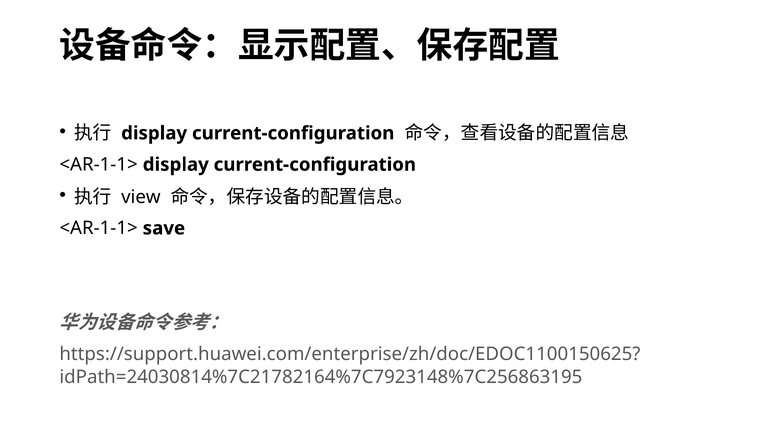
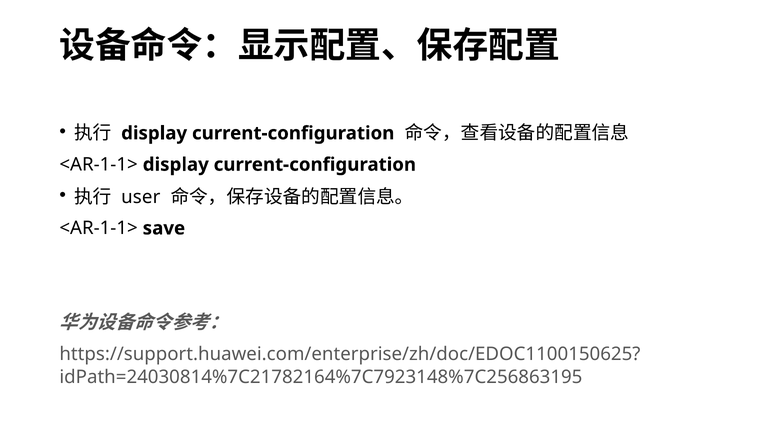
view: view -> user (141, 197)
